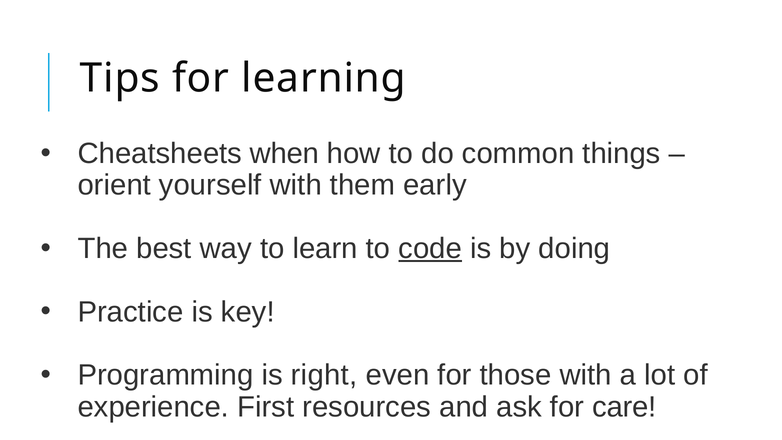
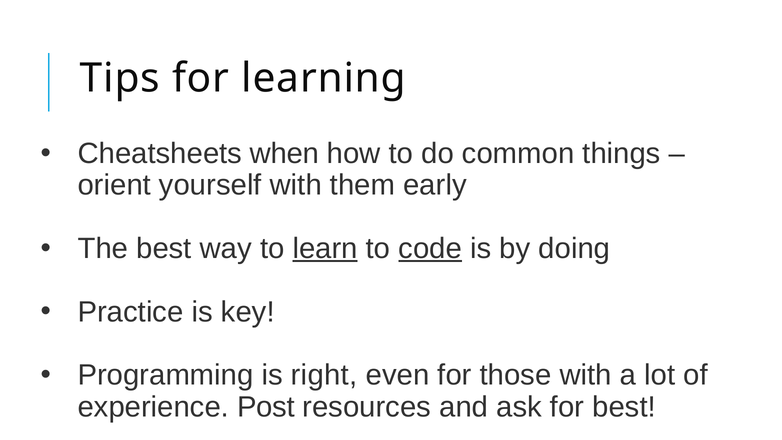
learn underline: none -> present (325, 248)
First: First -> Post (266, 407)
for care: care -> best (624, 407)
